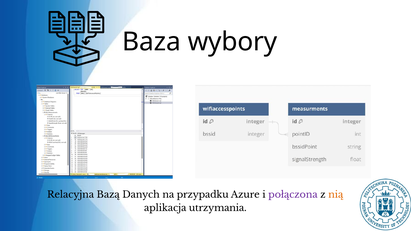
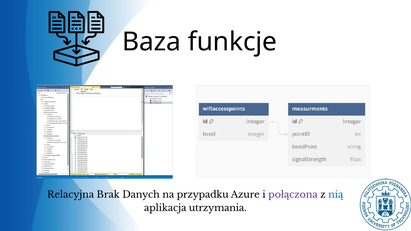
wybory: wybory -> funkcje (232, 42)
Bazą: Bazą -> Brak (108, 195)
nią colour: orange -> blue (336, 195)
